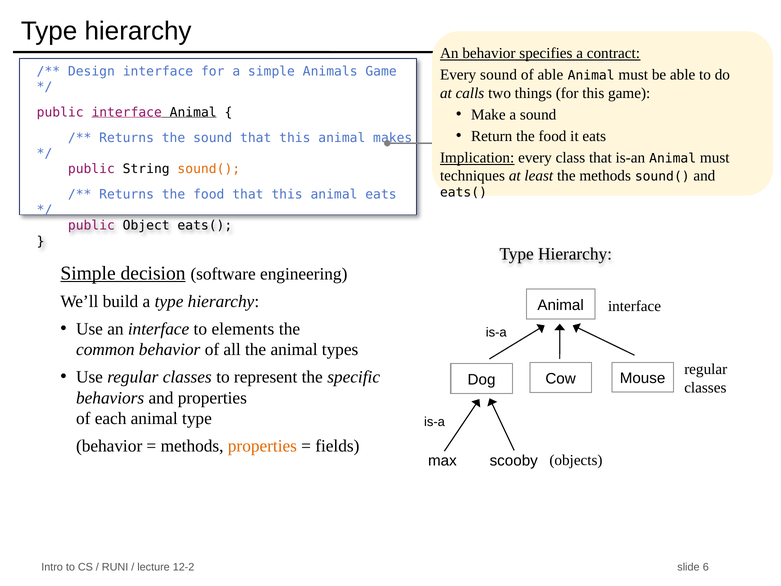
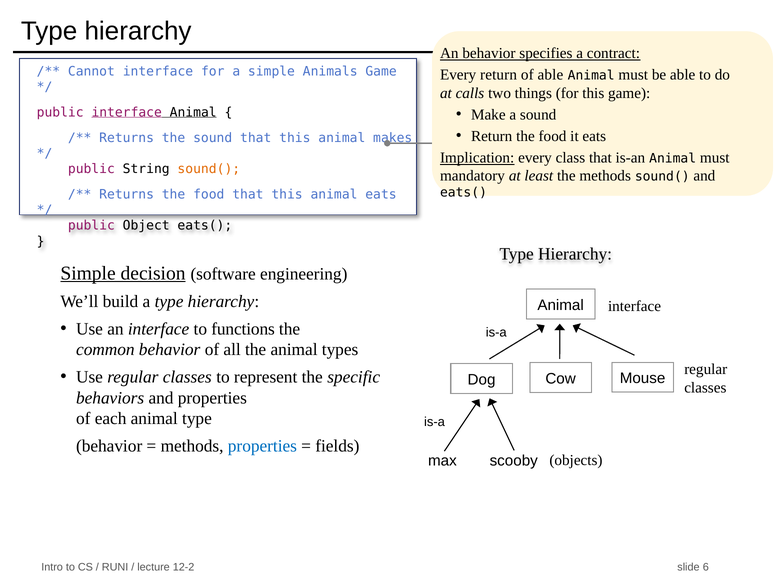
Design: Design -> Cannot (91, 71)
Every sound: sound -> return (499, 75)
techniques: techniques -> mandatory (472, 176)
elements: elements -> functions (243, 329)
properties colour: orange -> blue (262, 446)
